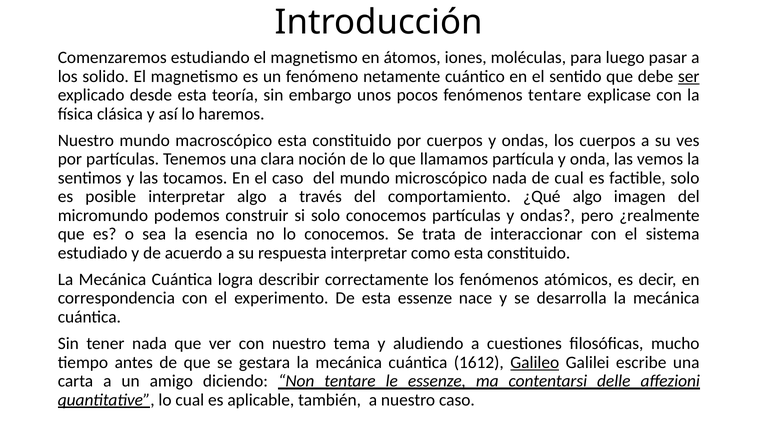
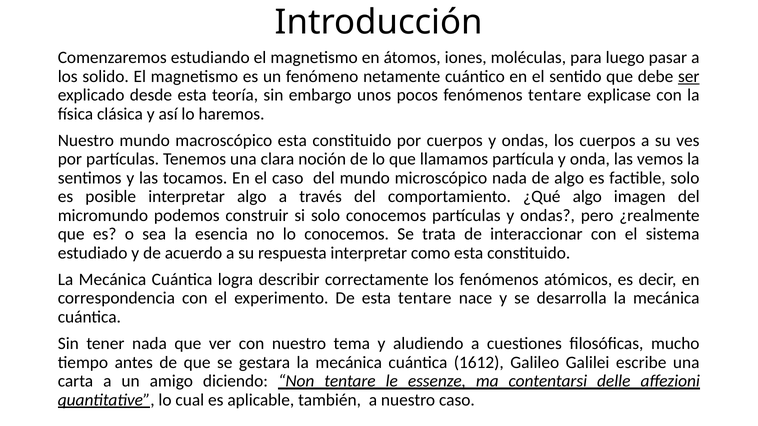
de cual: cual -> algo (569, 178)
esta essenze: essenze -> tentare (425, 299)
Galileo underline: present -> none (535, 363)
